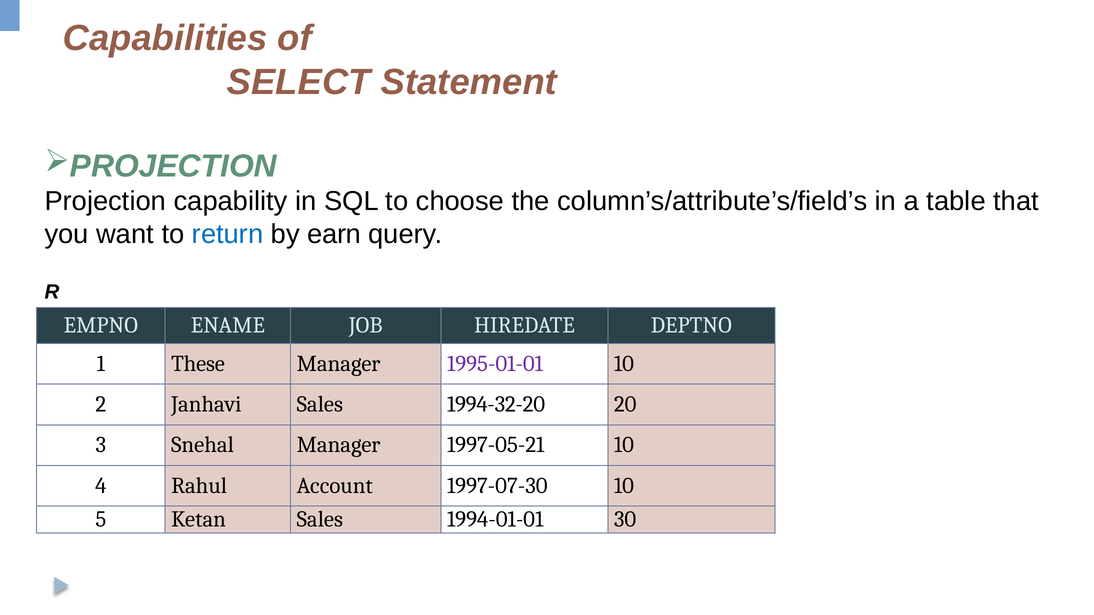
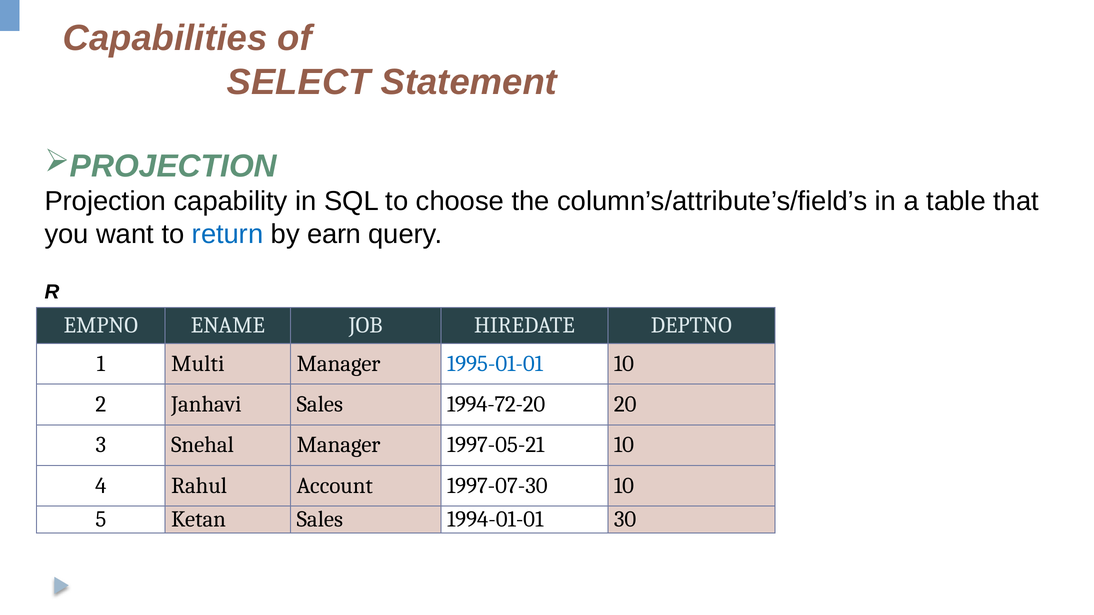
These: These -> Multi (198, 364)
1995-01-01 colour: purple -> blue (495, 364)
1994-32-20: 1994-32-20 -> 1994-72-20 (496, 405)
